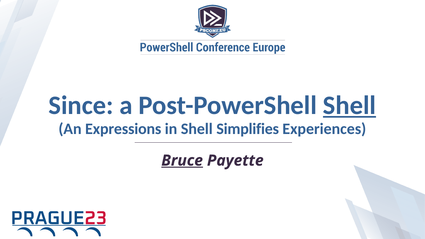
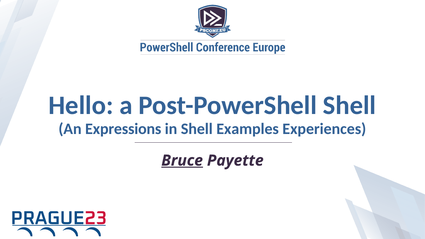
Since: Since -> Hello (81, 105)
Shell underline: present -> none (350, 105)
Simplifies: Simplifies -> Examples (248, 129)
